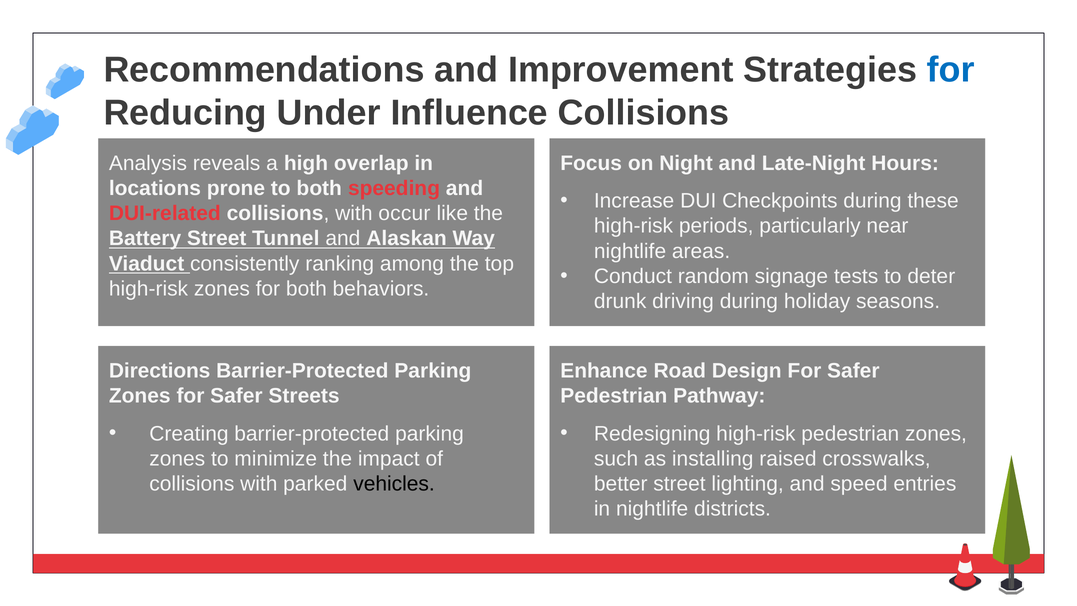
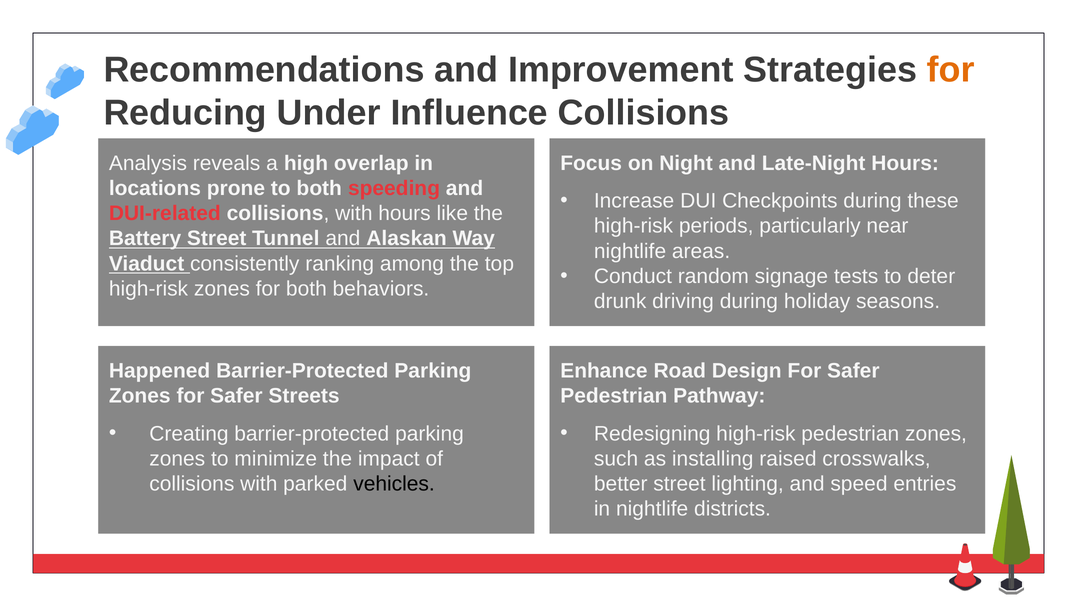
for colour: blue -> orange (951, 70)
with occur: occur -> hours (404, 213)
Directions: Directions -> Happened (160, 371)
